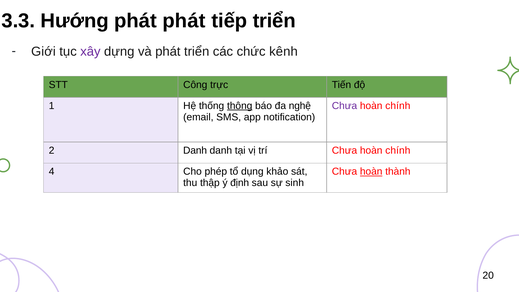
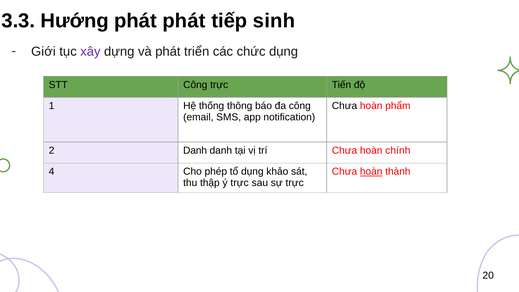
tiếp triển: triển -> sinh (274, 21)
chức kênh: kênh -> dụng (284, 52)
thông underline: present -> none (240, 106)
đa nghệ: nghệ -> công (300, 106)
Chưa colour: purple -> black (344, 106)
chính: chính -> phẩm (398, 106)
ý định: định -> trực (240, 183)
sự sinh: sinh -> trực (295, 183)
